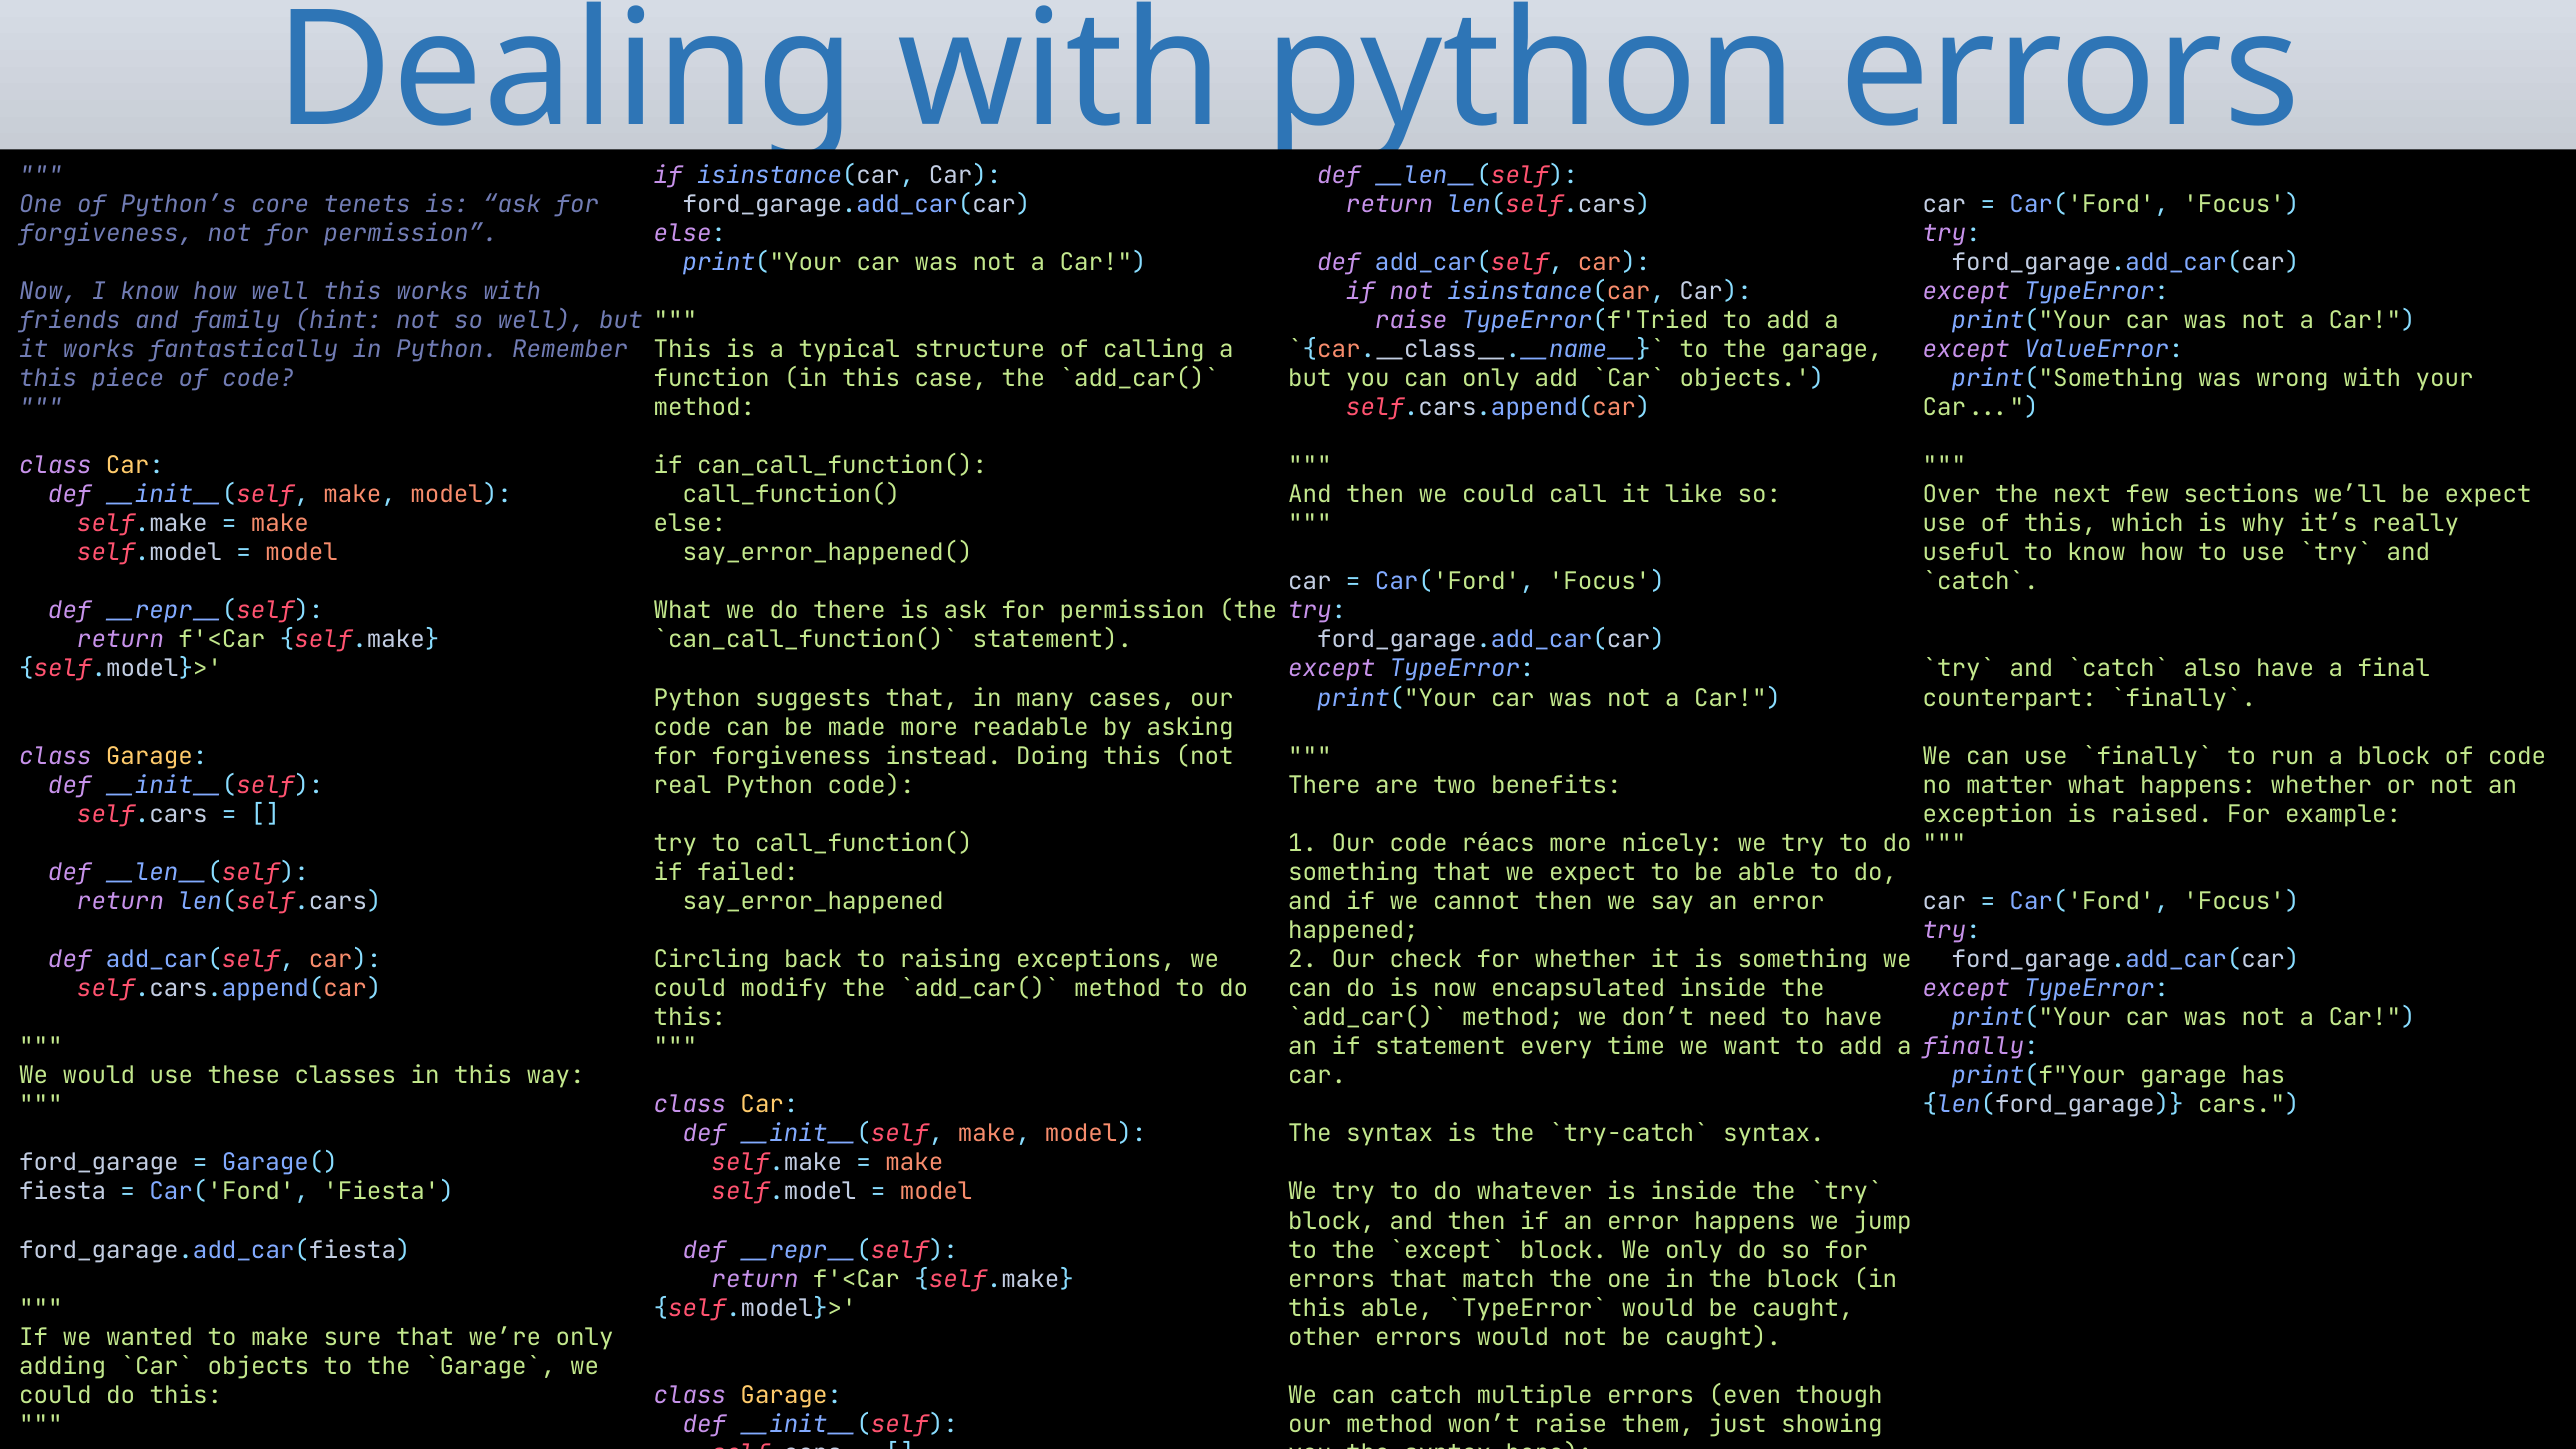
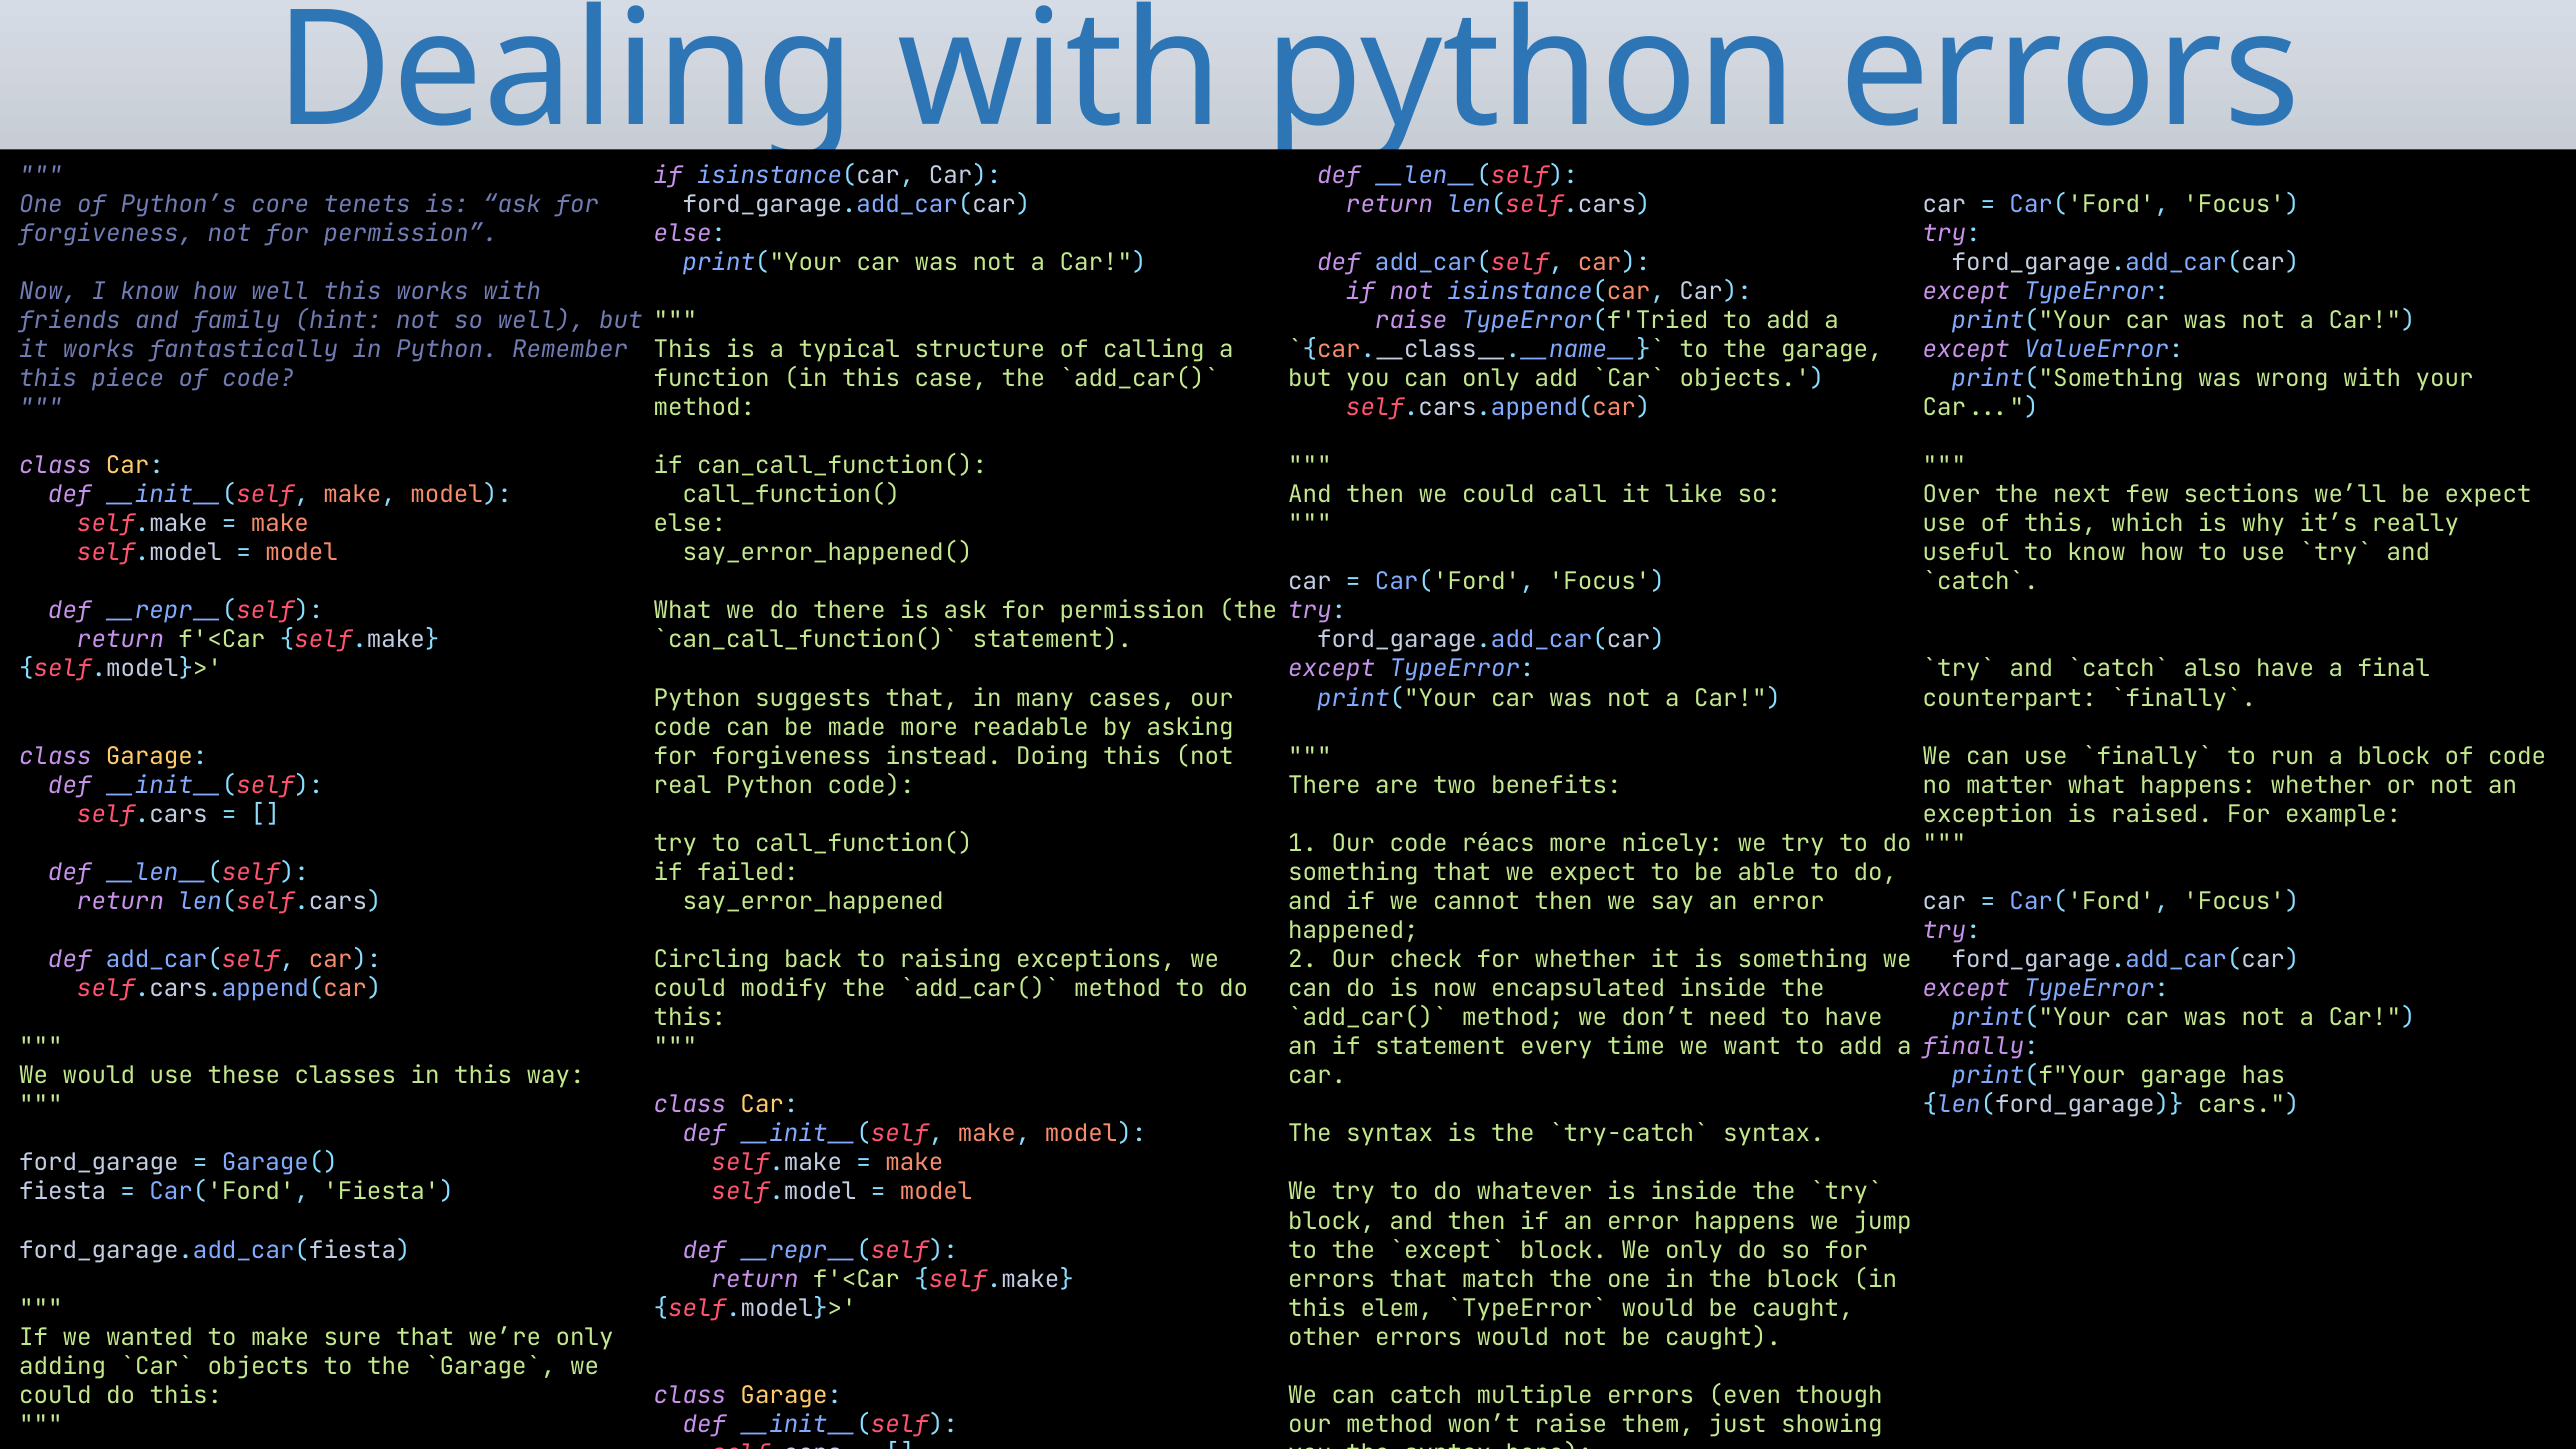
this able: able -> elem (1397, 1308)
